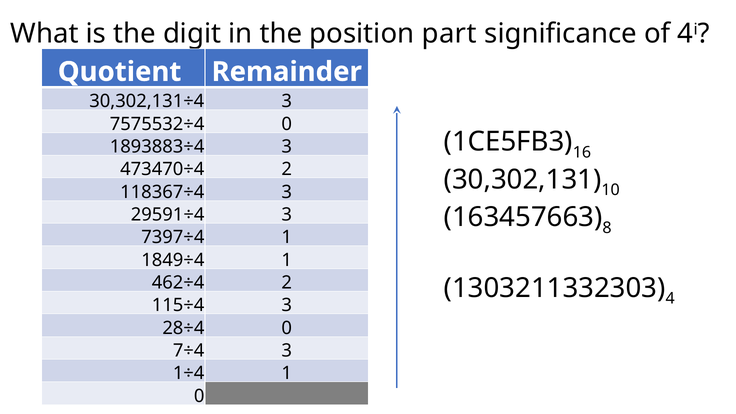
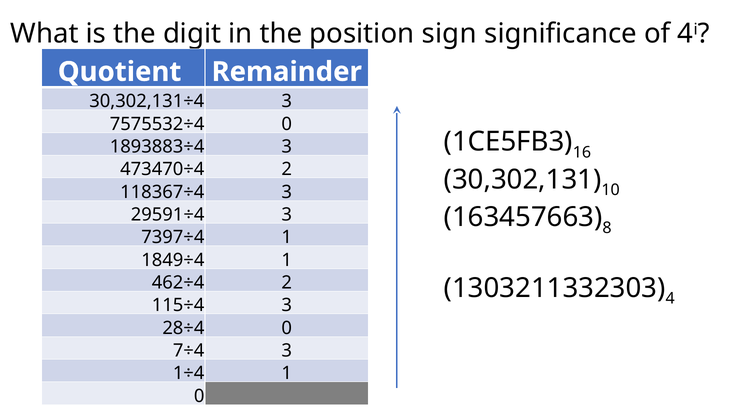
part: part -> sign (449, 34)
